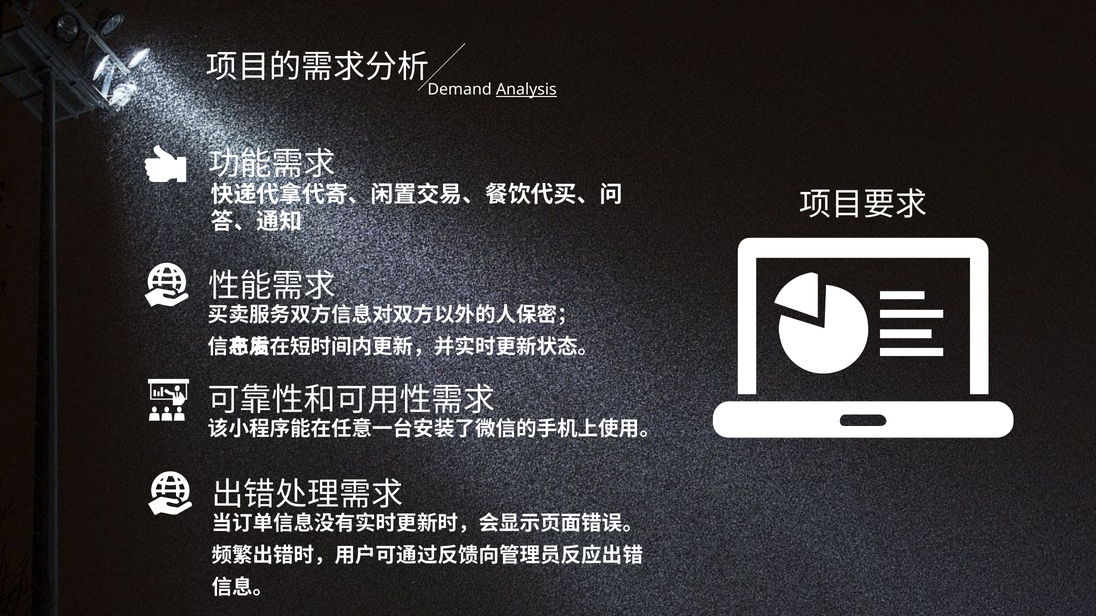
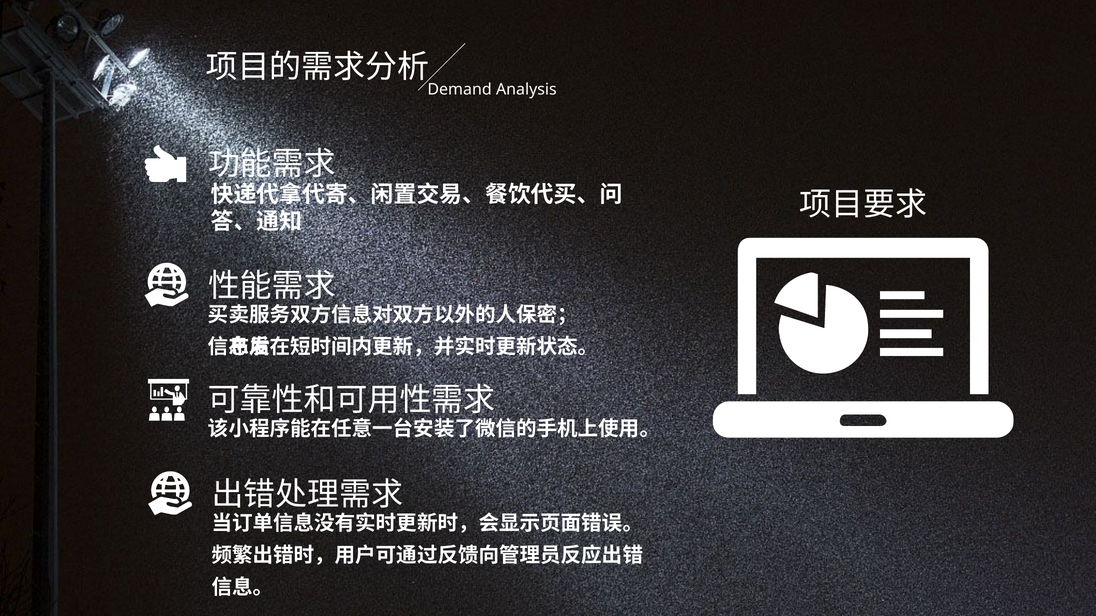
Analysis underline: present -> none (526, 90)
